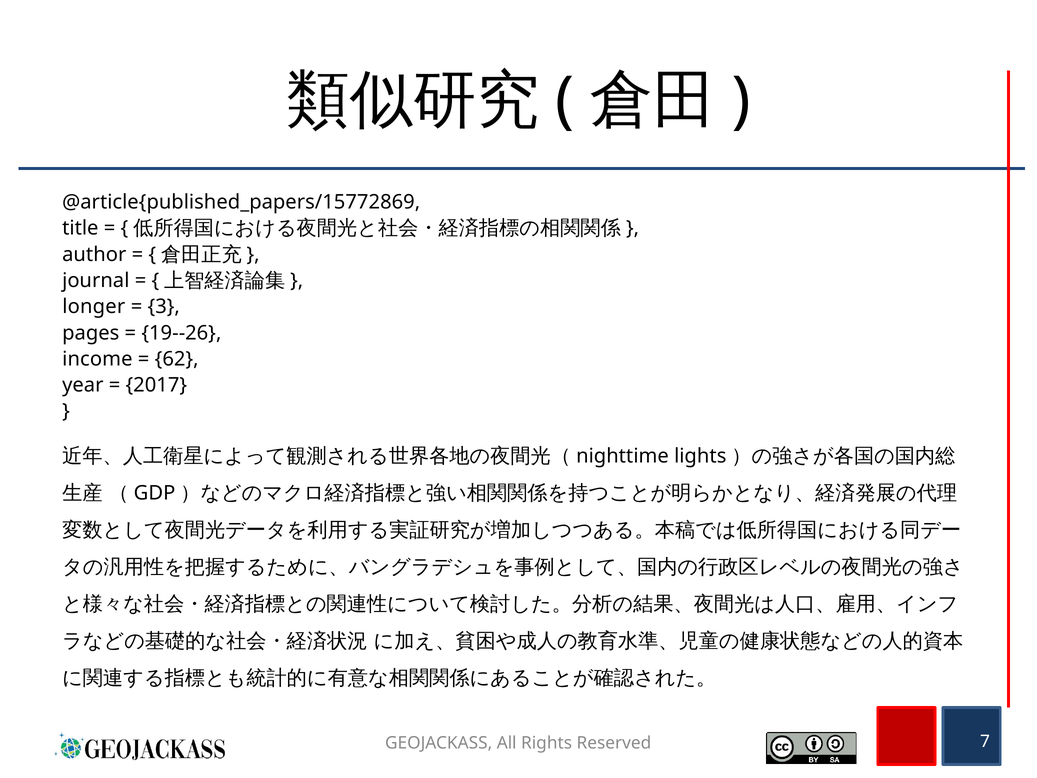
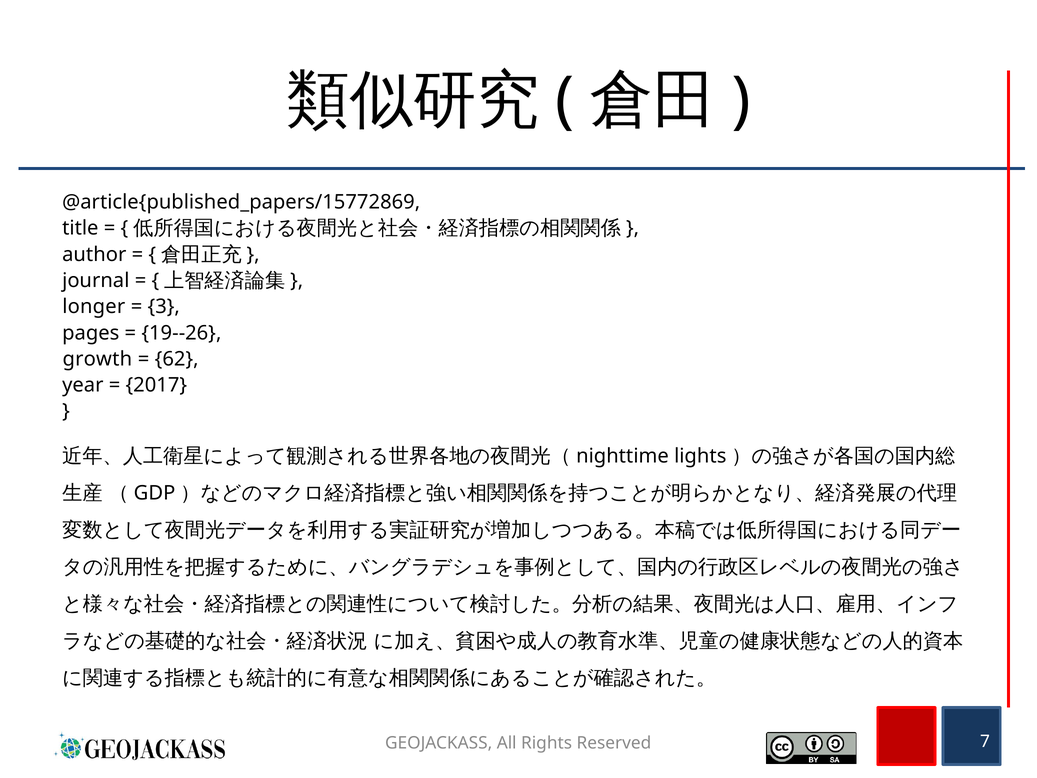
income: income -> growth (97, 359)
